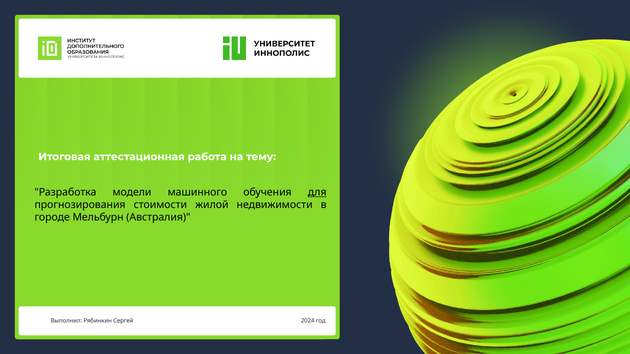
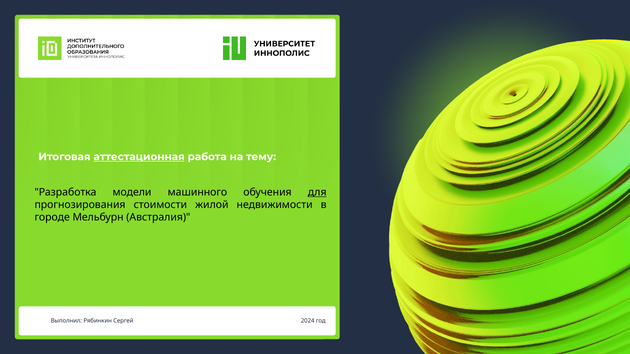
аттестационная underline: none -> present (139, 157)
